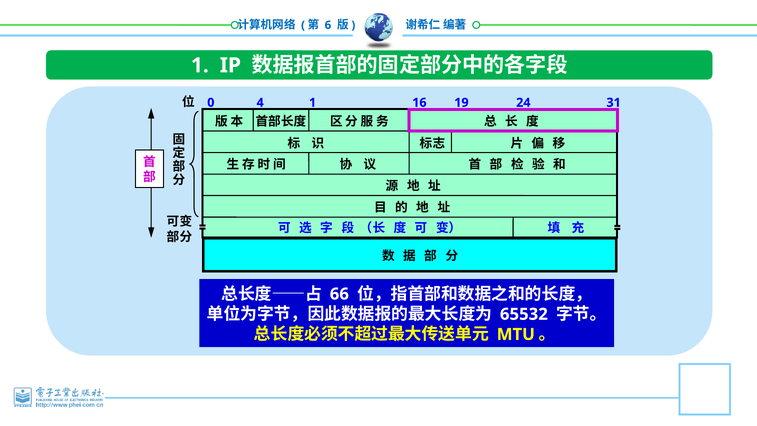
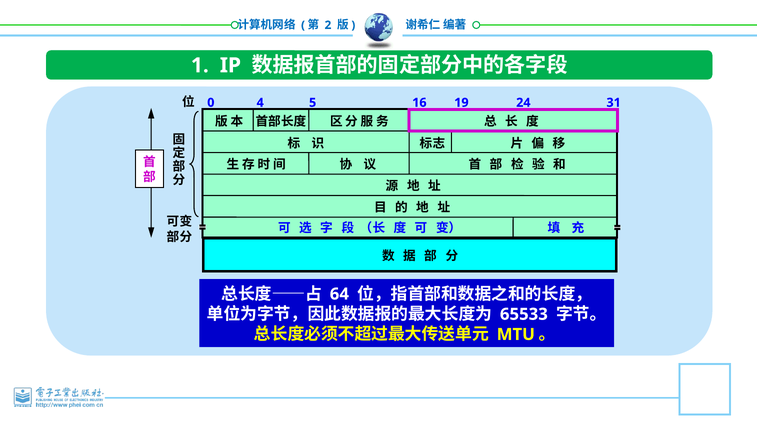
6: 6 -> 2 (328, 25)
4 1: 1 -> 5 (313, 103)
66: 66 -> 64 (339, 294)
65532: 65532 -> 65533 (524, 314)
